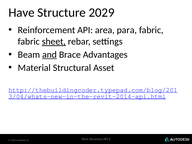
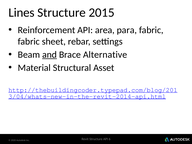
Have: Have -> Lines (22, 13)
2029: 2029 -> 2015 (102, 13)
sheet underline: present -> none (54, 42)
Advantages: Advantages -> Alternative (105, 55)
